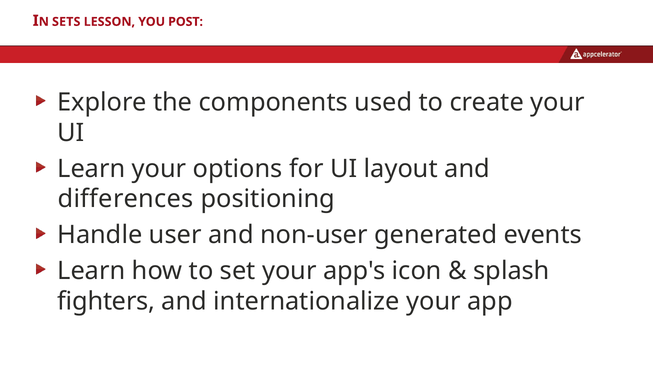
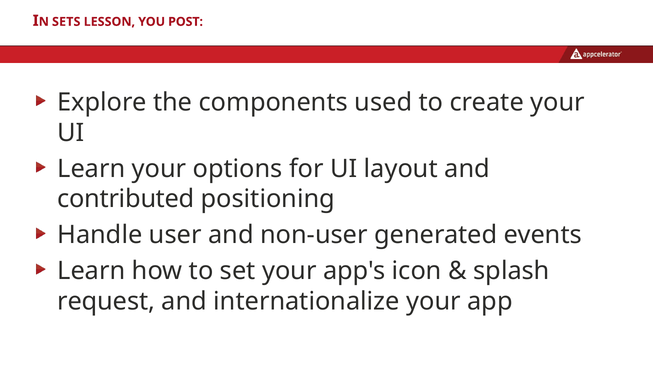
differences: differences -> contributed (126, 199)
fighters: fighters -> request (106, 302)
